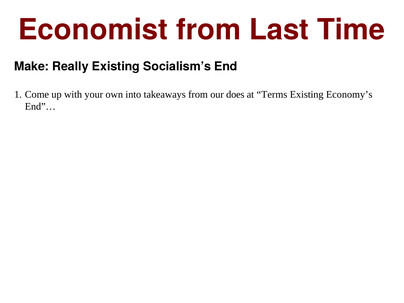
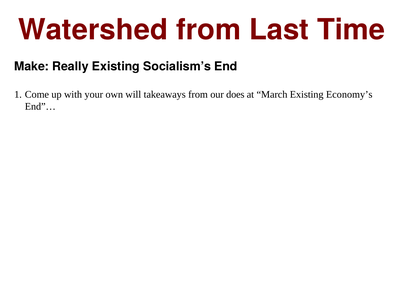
Economist: Economist -> Watershed (93, 30)
into: into -> will (133, 94)
Terms: Terms -> March (272, 94)
